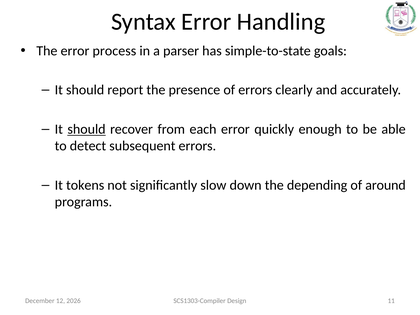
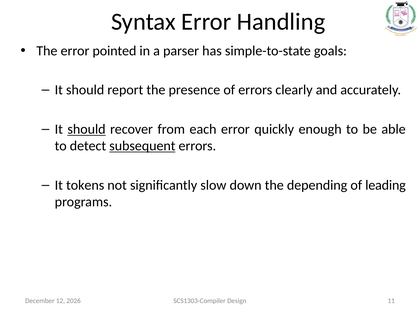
process: process -> pointed (114, 51)
subsequent underline: none -> present (142, 146)
around: around -> leading (386, 185)
